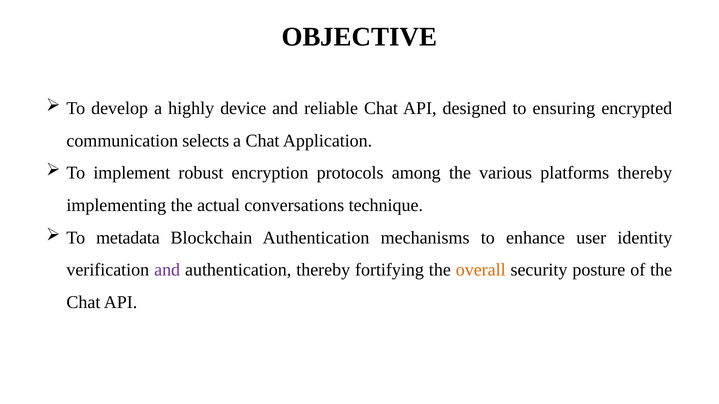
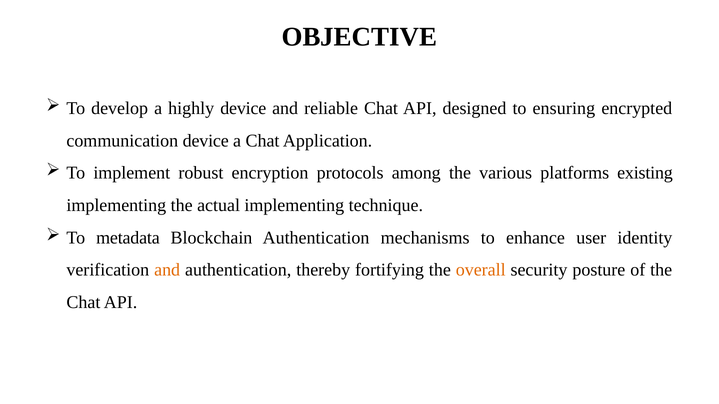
communication selects: selects -> device (206, 141)
platforms thereby: thereby -> existing (645, 173)
actual conversations: conversations -> implementing (294, 205)
and colour: purple -> orange (167, 270)
